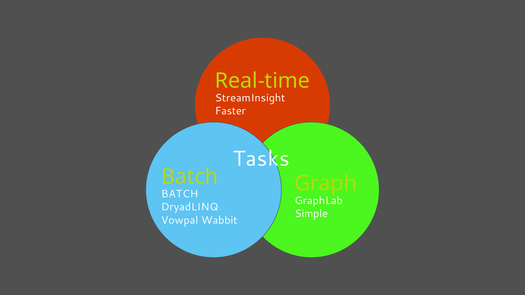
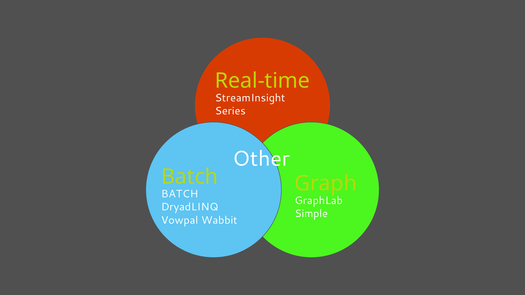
Faster: Faster -> Series (230, 111)
Tasks: Tasks -> Other (261, 159)
